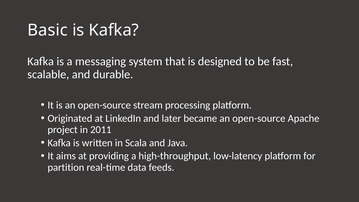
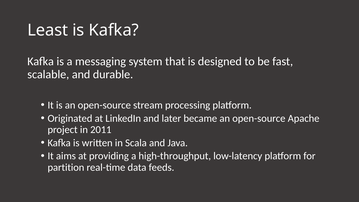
Basic: Basic -> Least (48, 30)
